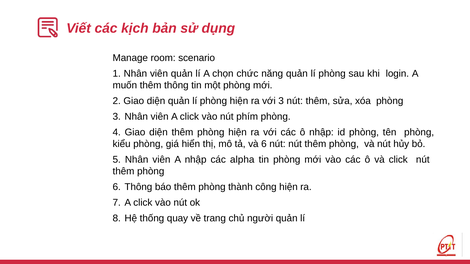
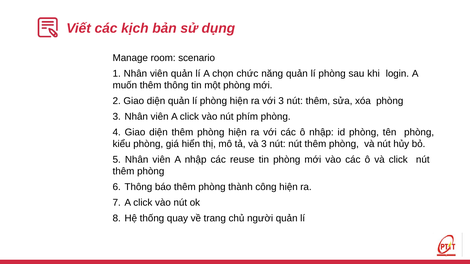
và 6: 6 -> 3 (264, 144)
alpha: alpha -> reuse (242, 160)
